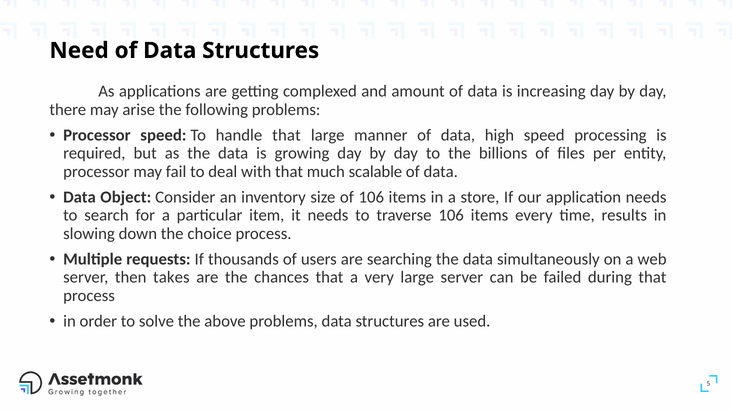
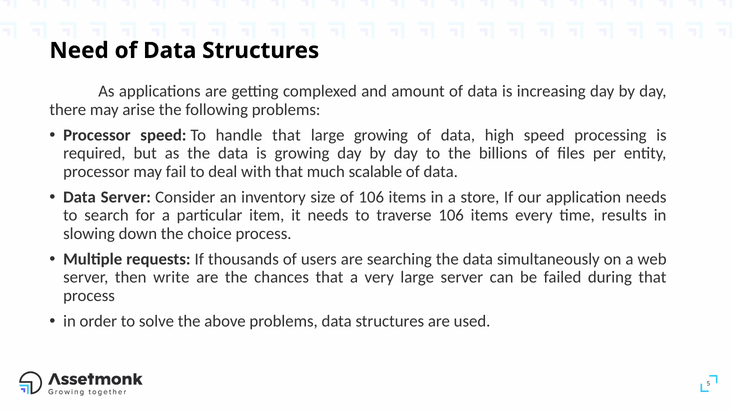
large manner: manner -> growing (381, 135)
Data Object: Object -> Server (126, 197)
takes: takes -> write (171, 277)
